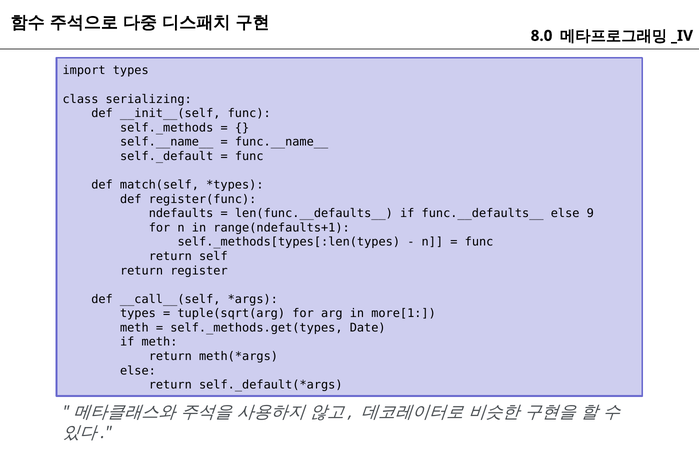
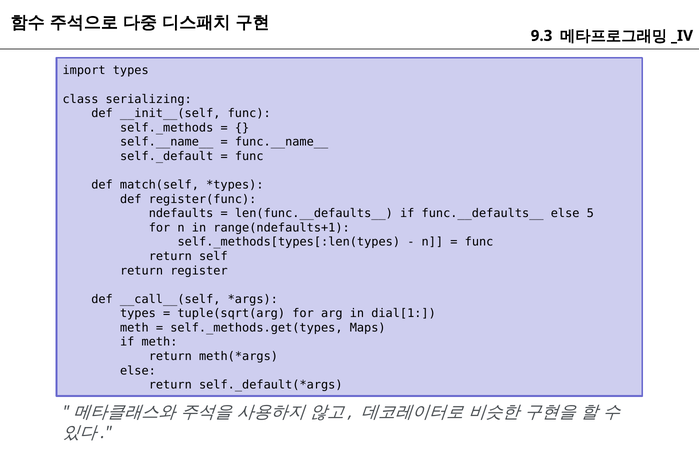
8.0: 8.0 -> 9.3 (542, 36)
9: 9 -> 5 (590, 214)
more[1: more[1 -> dial[1 (404, 314)
Date: Date -> Maps (368, 328)
